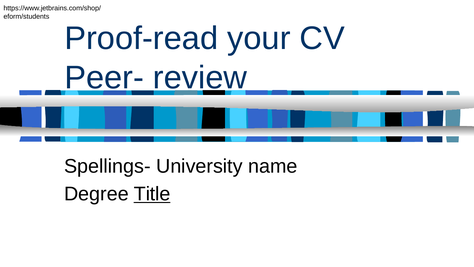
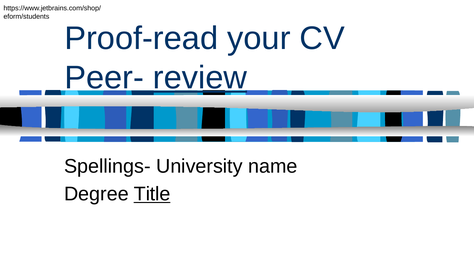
review underline: none -> present (200, 78)
